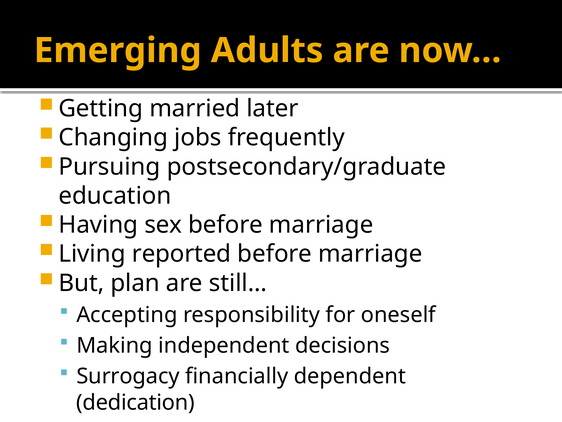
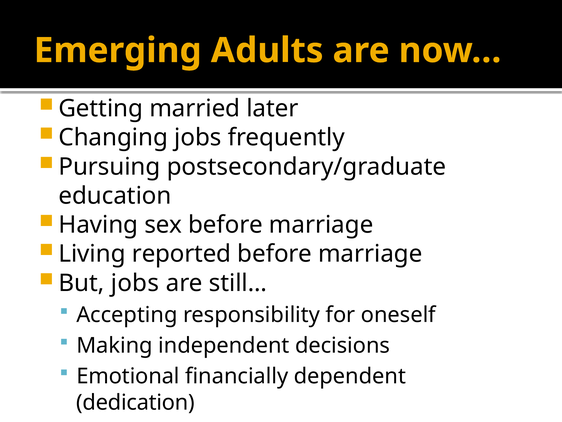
But plan: plan -> jobs (135, 283)
Surrogacy: Surrogacy -> Emotional (128, 376)
